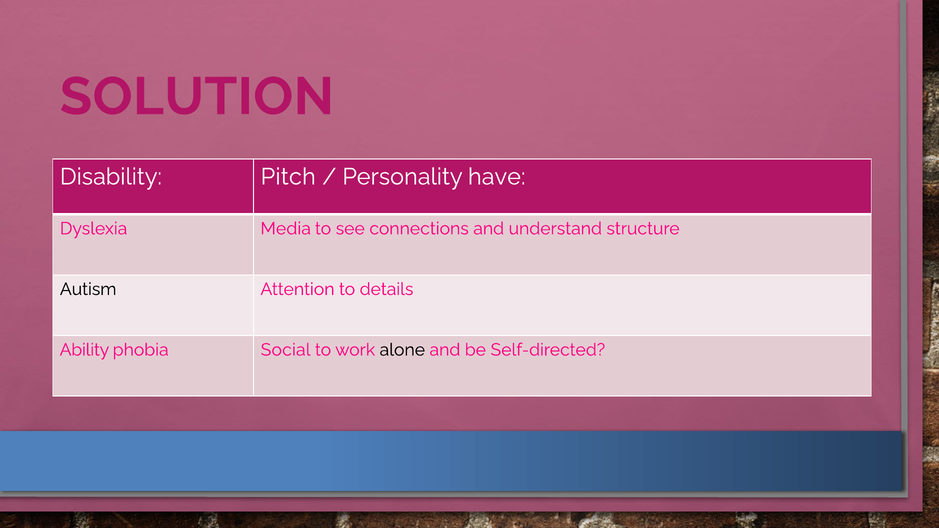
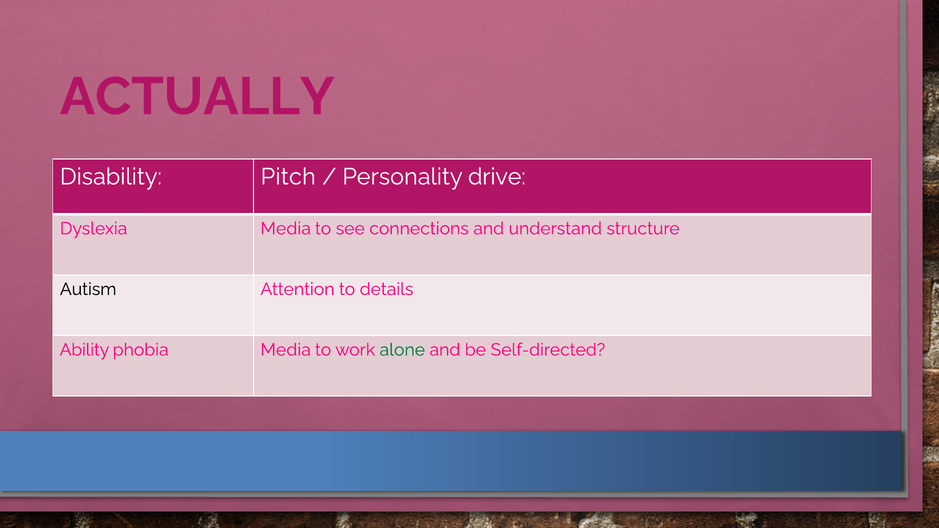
SOLUTION: SOLUTION -> ACTUALLY (197, 97)
have: have -> drive (497, 177)
phobia Social: Social -> Media (286, 350)
alone colour: black -> green (402, 350)
